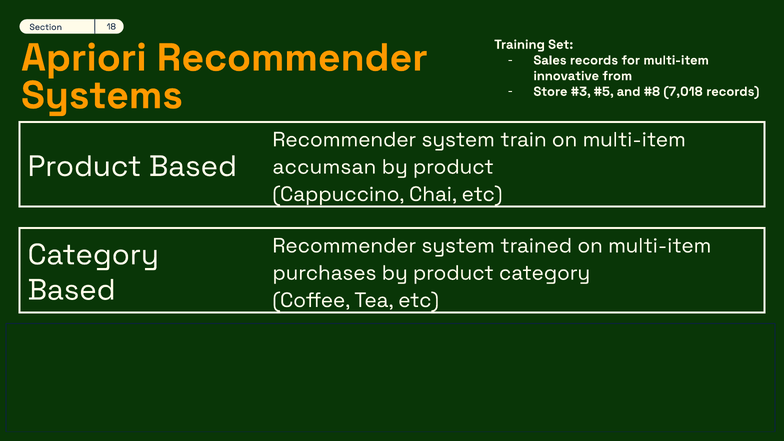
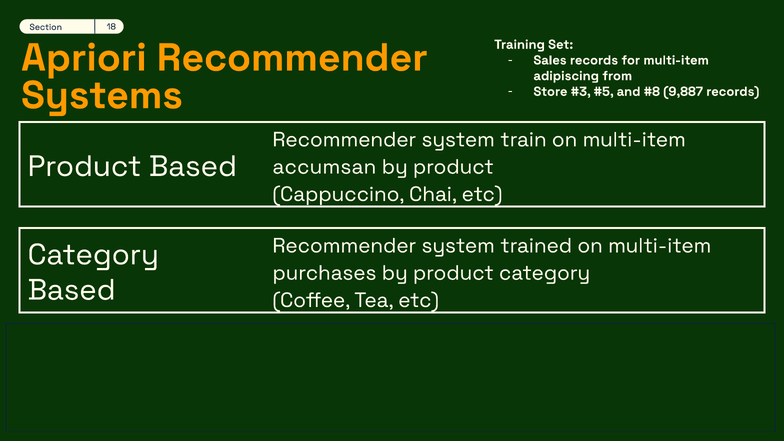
innovative: innovative -> adipiscing (566, 76)
7,018: 7,018 -> 9,887 (683, 91)
